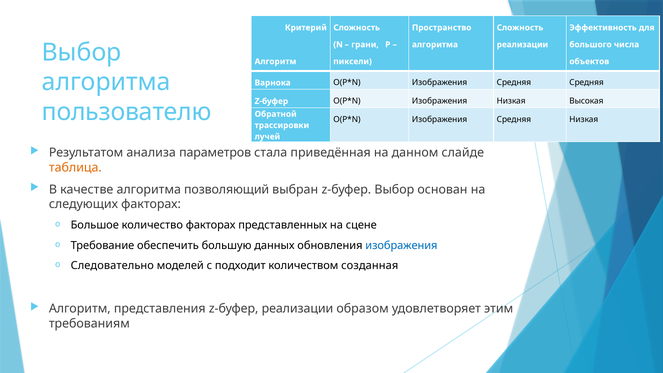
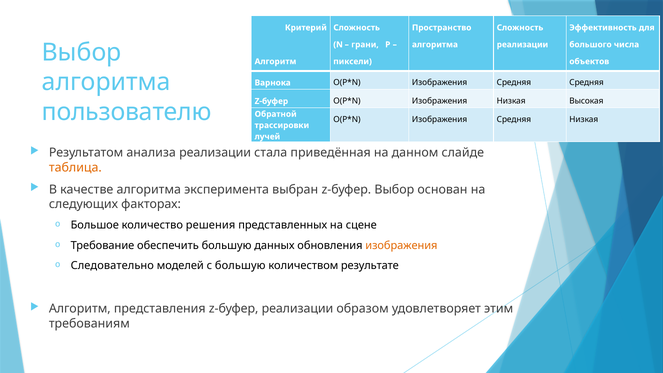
анализа параметров: параметров -> реализации (215, 153)
позволяющий: позволяющий -> эксперимента (227, 189)
количество факторах: факторах -> решения (211, 225)
изображения colour: blue -> orange (401, 245)
с подходит: подходит -> большую (240, 266)
созданная: созданная -> результате (370, 266)
